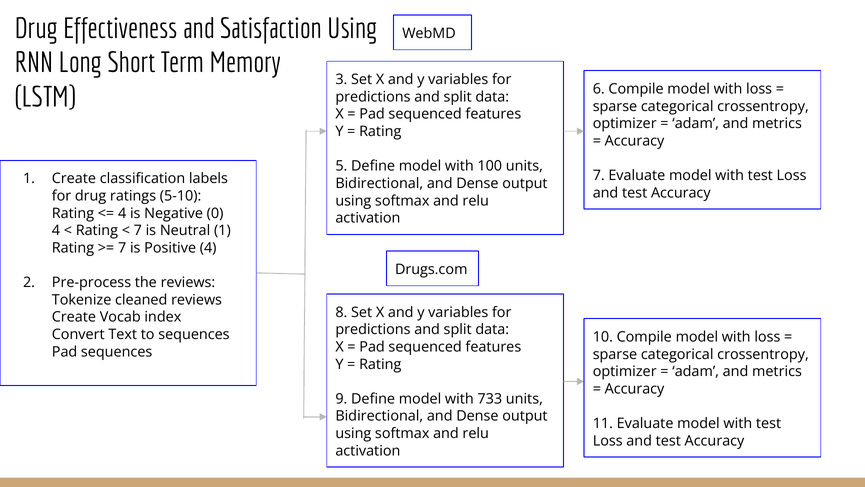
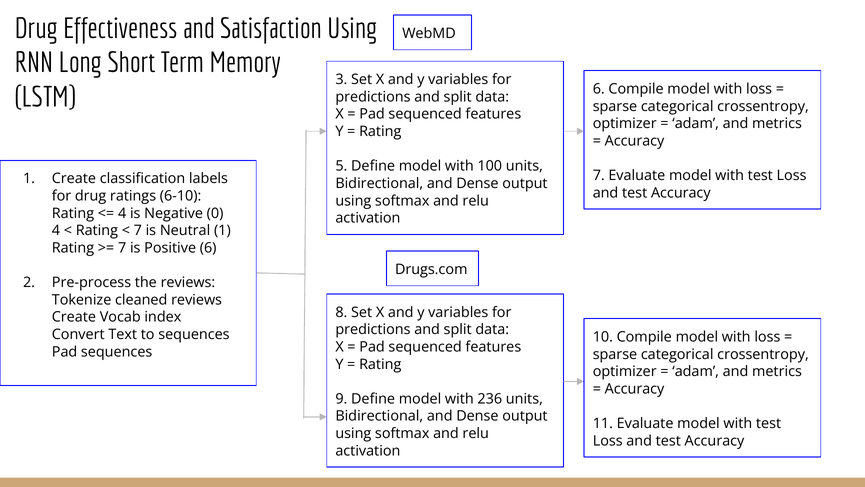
5-10: 5-10 -> 6-10 (181, 196)
Positive 4: 4 -> 6 (208, 248)
733: 733 -> 236 (490, 399)
